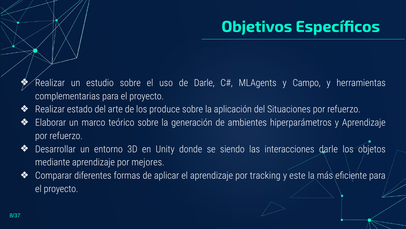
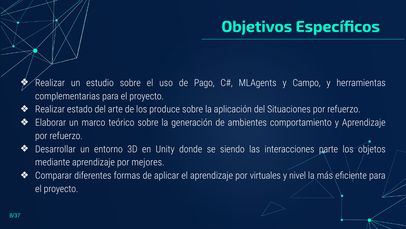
de Darle: Darle -> Pago (204, 83)
hiperparámetros: hiperparámetros -> comportamiento (301, 122)
interacciones darle: darle -> parte (329, 149)
tracking: tracking -> virtuales (265, 175)
este: este -> nivel (298, 175)
